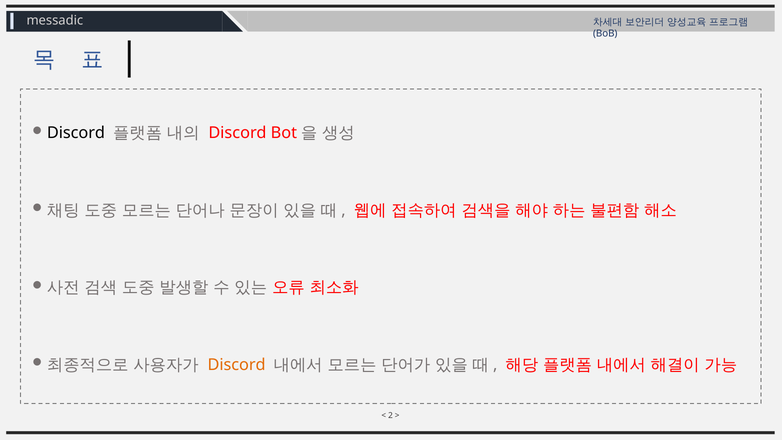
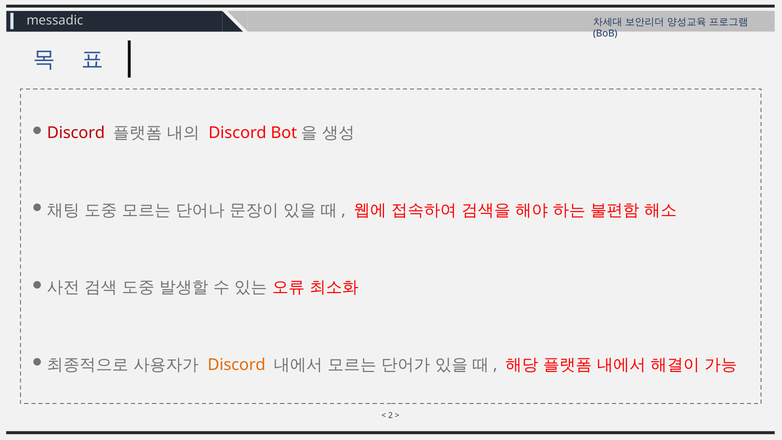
Discord colour: black -> red (76, 133)
